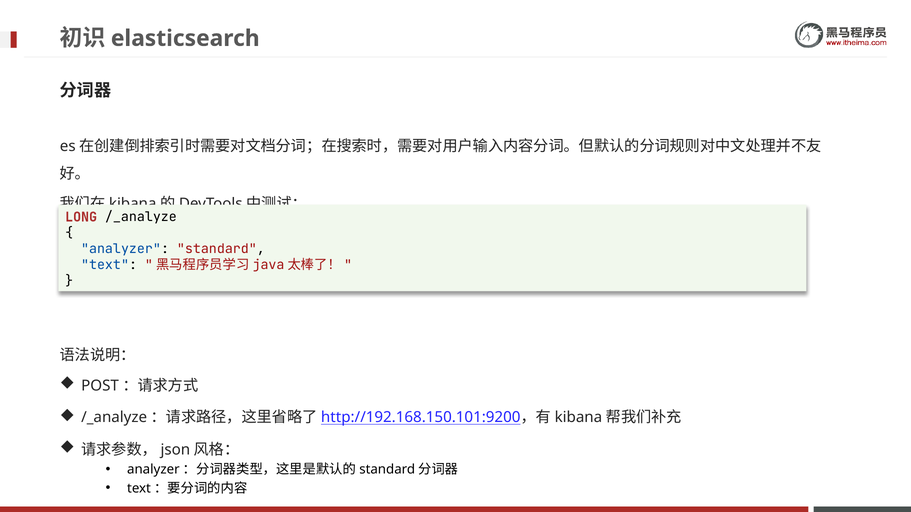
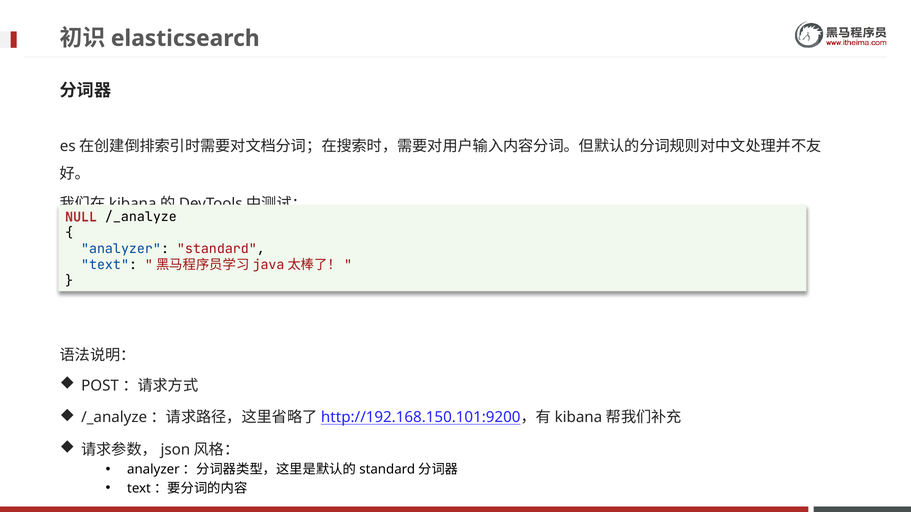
LONG: LONG -> NULL (81, 217)
